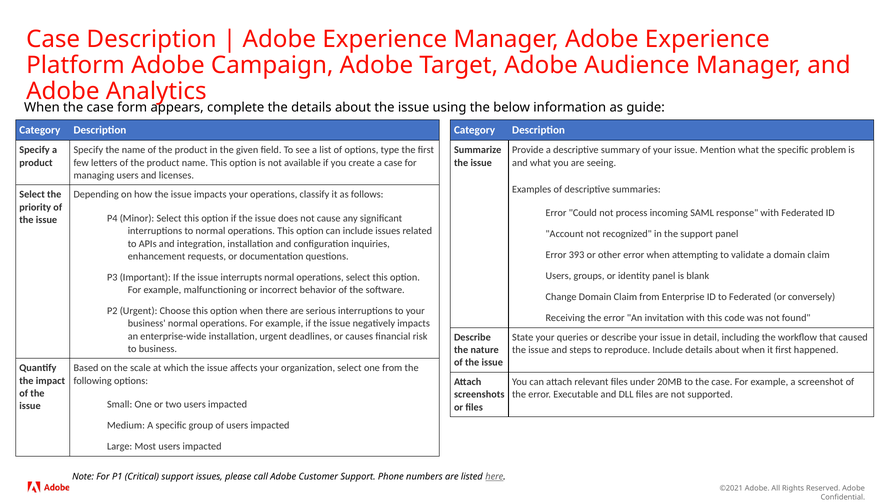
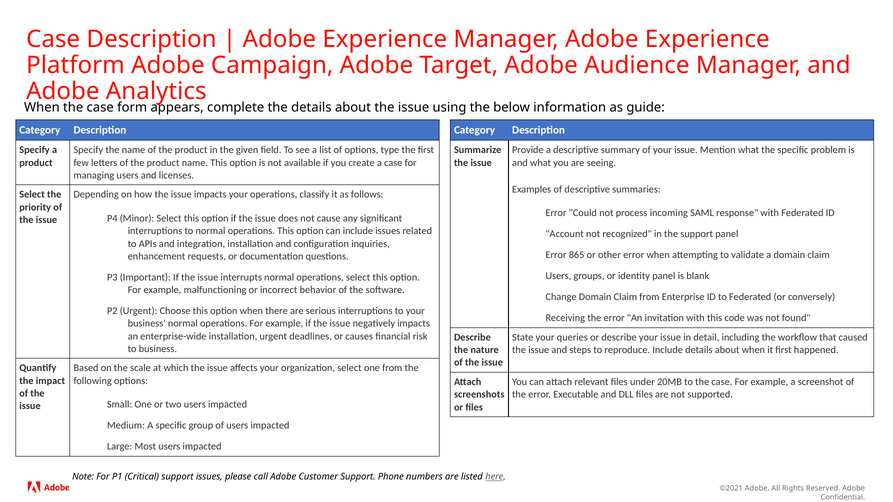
393: 393 -> 865 (577, 255)
